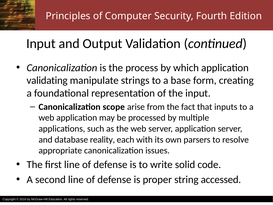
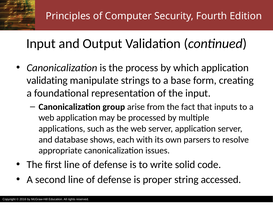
scope: scope -> group (114, 107)
reality: reality -> shows (102, 139)
